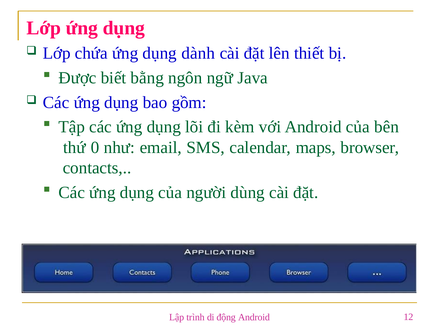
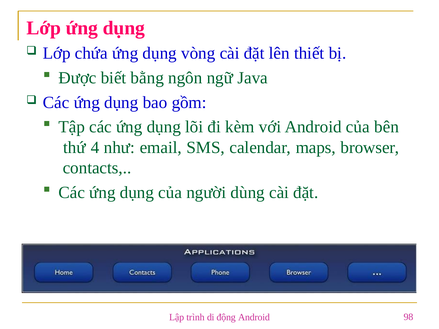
dành: dành -> vòng (198, 53)
0: 0 -> 4 (95, 148)
12: 12 -> 98 (408, 317)
